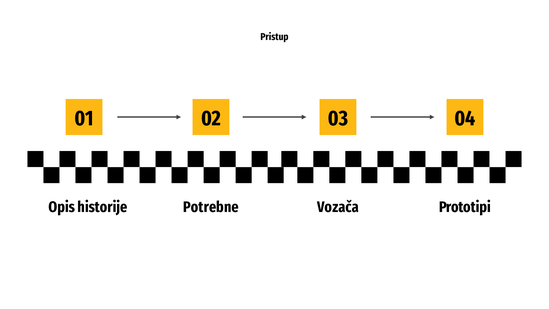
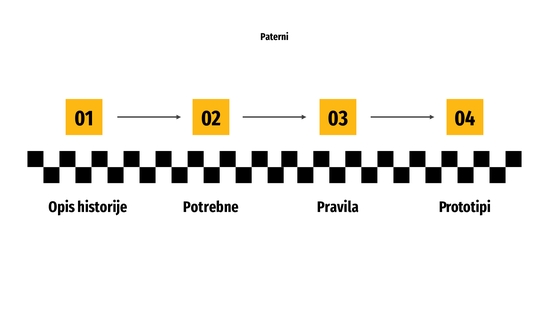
Pristup: Pristup -> Paterni (274, 37)
Vozača: Vozača -> Pravila (338, 207)
